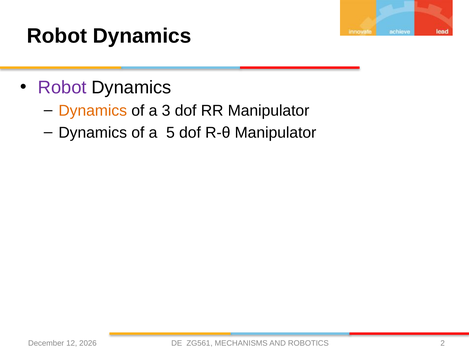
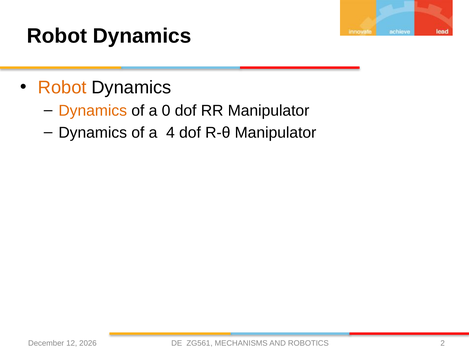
Robot colour: purple -> orange (62, 87)
3: 3 -> 0 (166, 111)
5: 5 -> 4 (170, 132)
